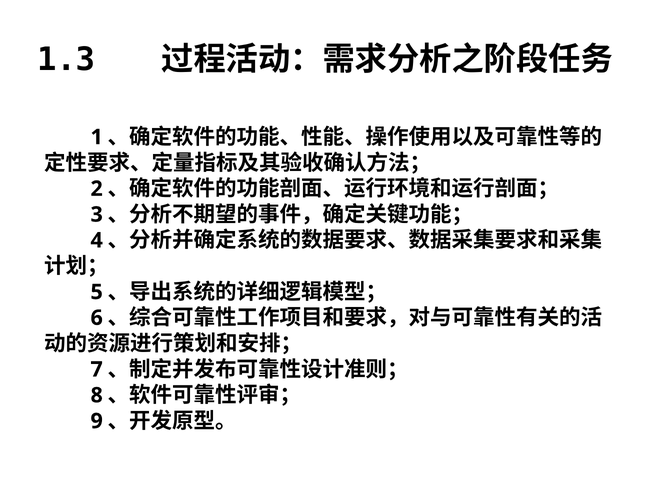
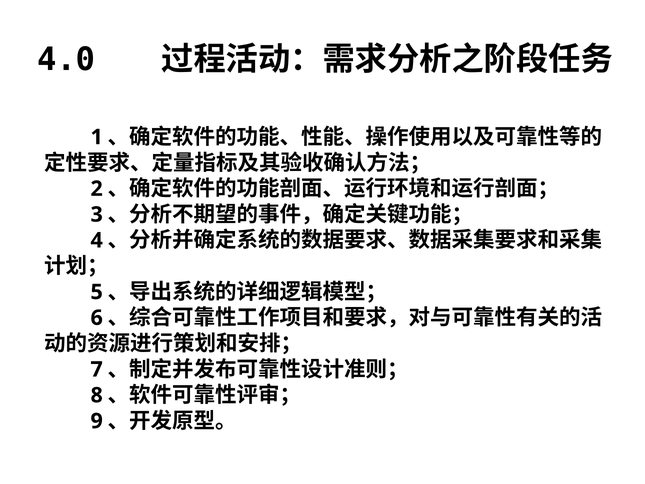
1.3: 1.3 -> 4.0 (66, 60)
